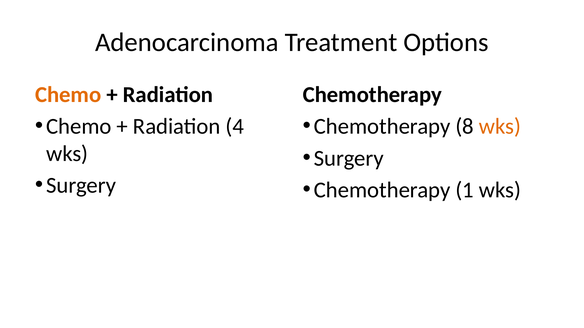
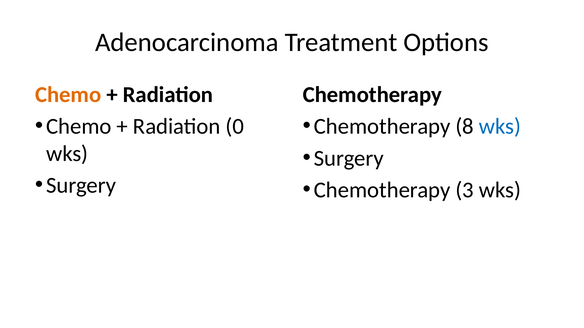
4: 4 -> 0 (235, 127)
wks colour: orange -> blue (500, 127)
1: 1 -> 3 (465, 190)
